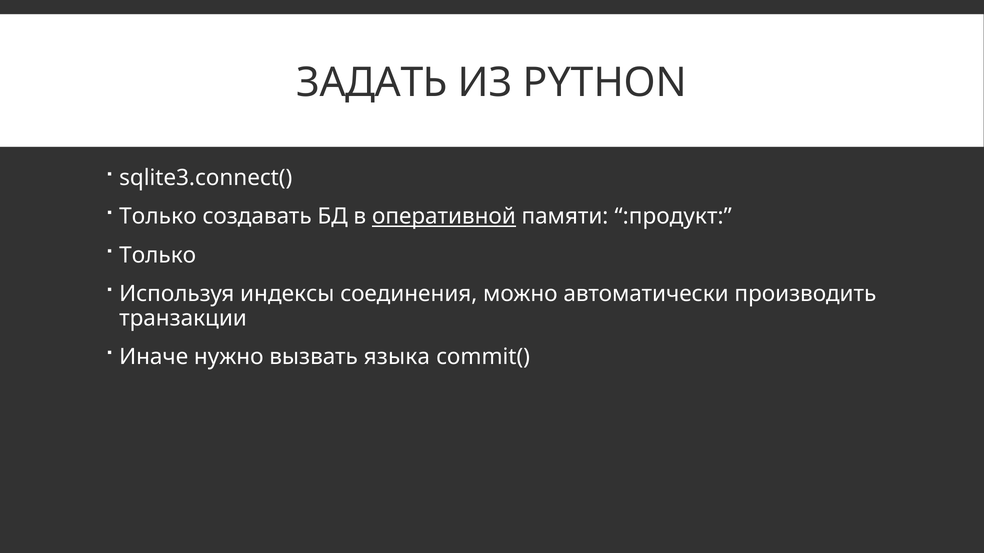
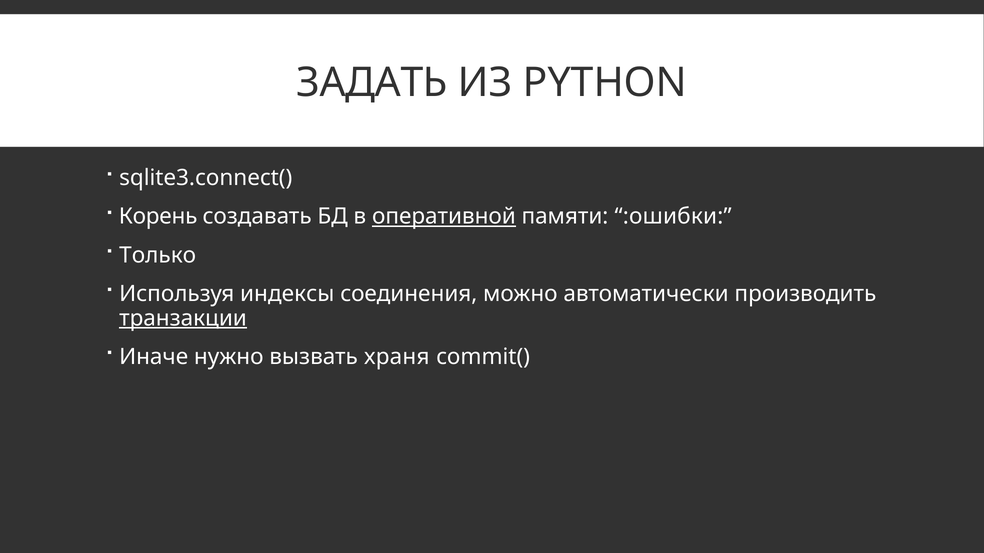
Только: Только -> Корень (158, 217)
:продукт: :продукт -> :ошибки (673, 217)
транзакции underline: none -> present (183, 318)
языка: языка -> храня (397, 357)
